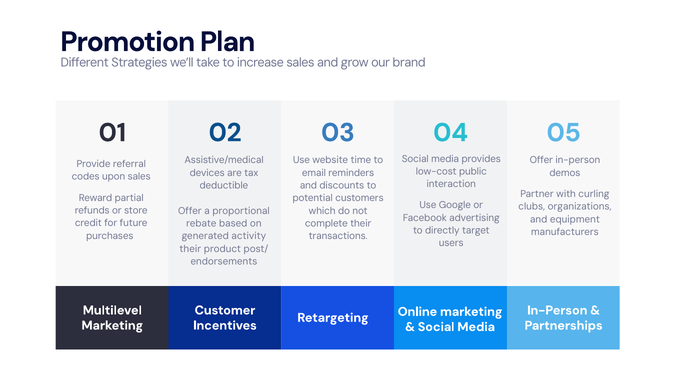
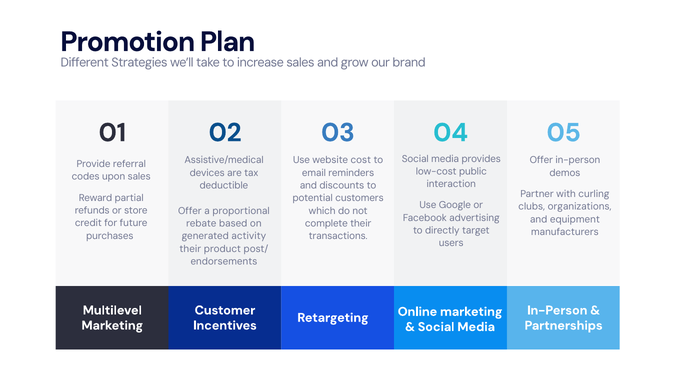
time: time -> cost (361, 160)
